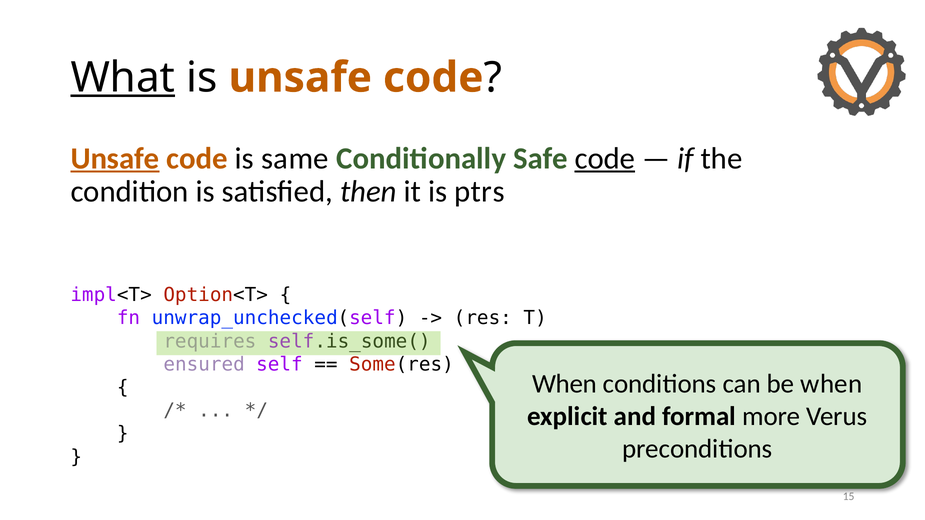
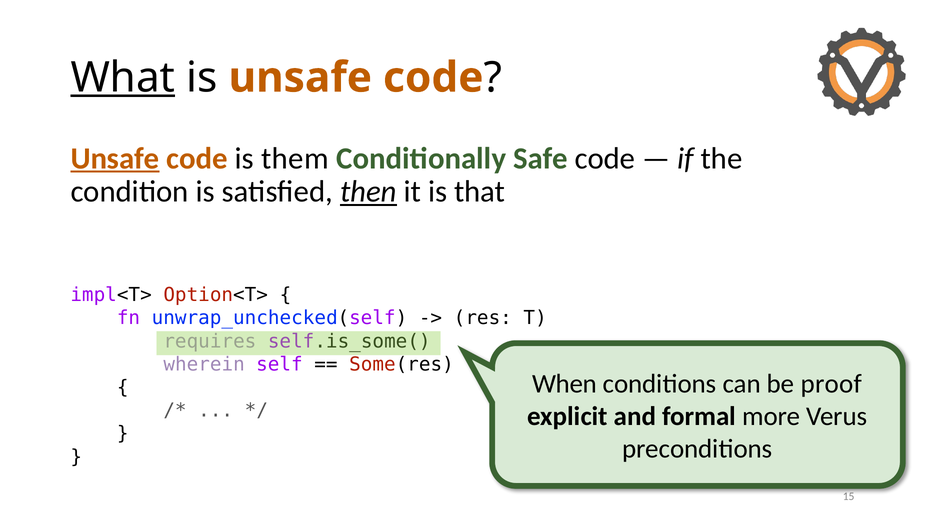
same: same -> them (295, 158)
code underline: present -> none (605, 158)
then underline: none -> present (368, 192)
ptrs: ptrs -> that (480, 192)
ensured: ensured -> wherein (204, 364)
be when: when -> proof (831, 384)
